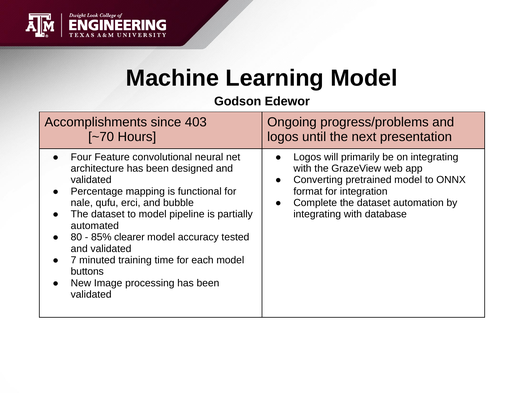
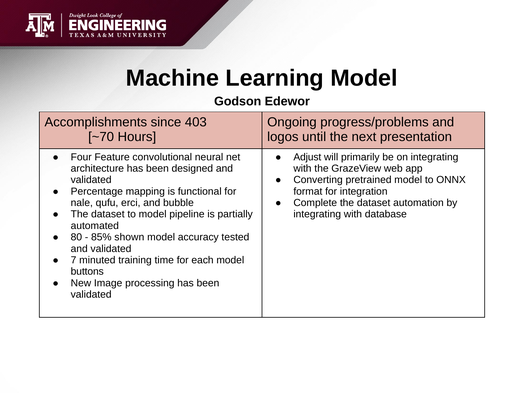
Logos: Logos -> Adjust (307, 157)
clearer: clearer -> shown (129, 237)
